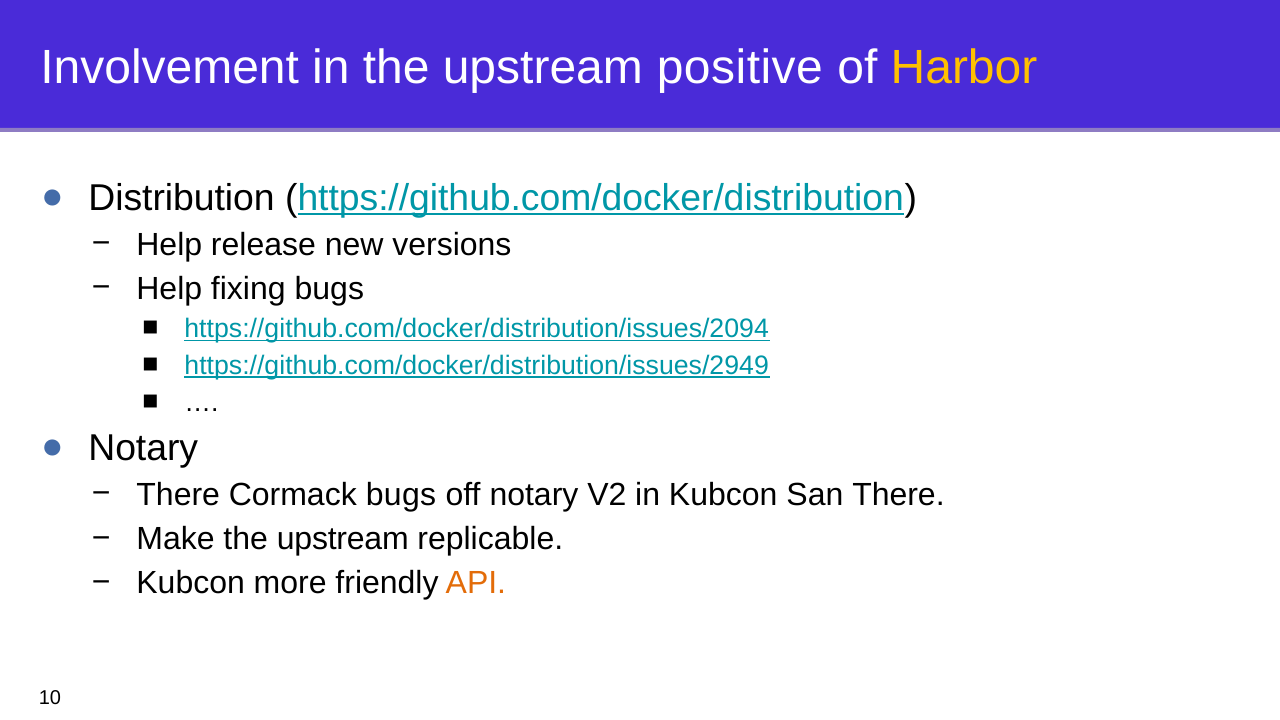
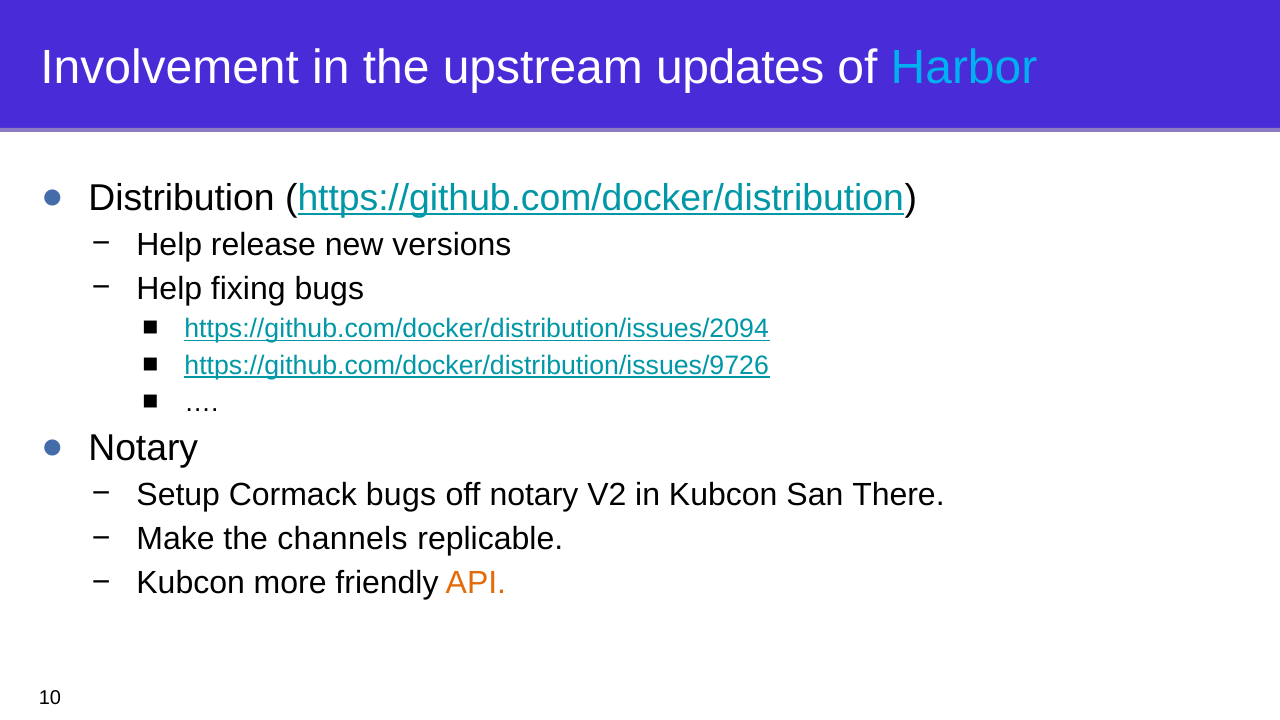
positive: positive -> updates (740, 67)
Harbor colour: yellow -> light blue (964, 67)
https://github.com/docker/distribution/issues/2949: https://github.com/docker/distribution/issues/2949 -> https://github.com/docker/distribution/issues/9726 (477, 365)
There: There -> Setup (178, 495)
Make the upstream: upstream -> channels (342, 539)
